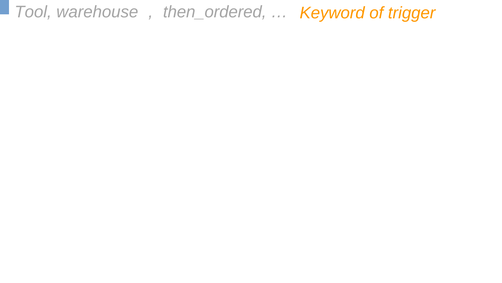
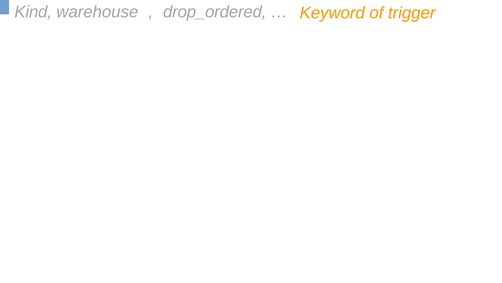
Tool: Tool -> Kind (33, 12)
then_ordered: then_ordered -> drop_ordered (215, 12)
